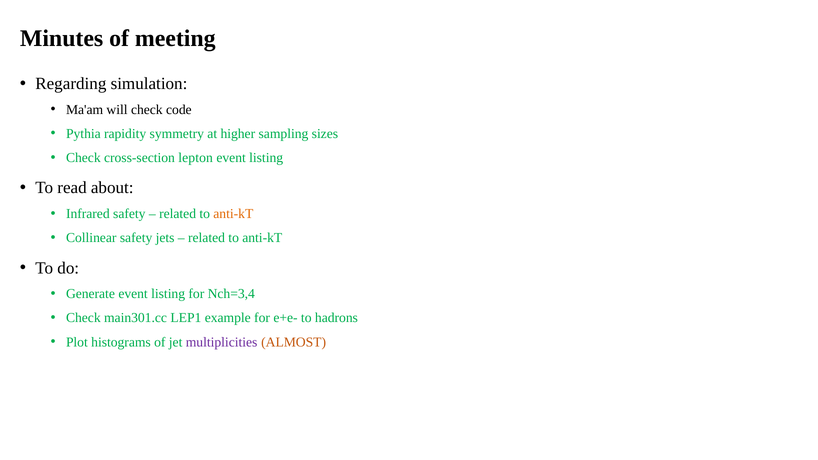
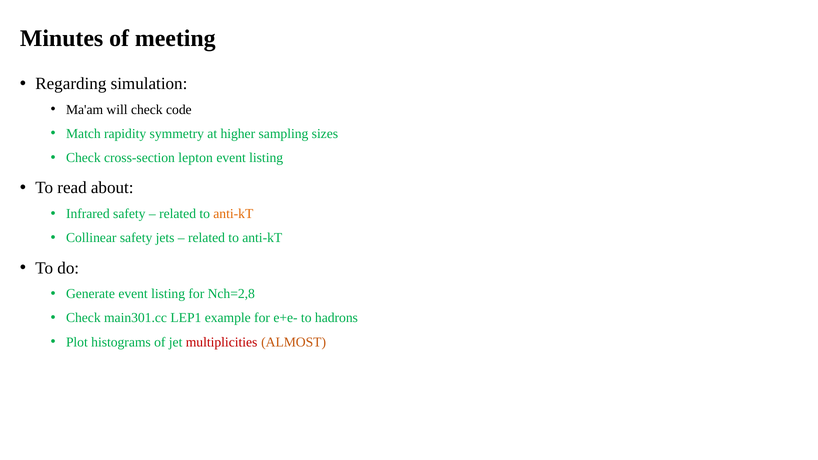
Pythia: Pythia -> Match (83, 134)
Nch=3,4: Nch=3,4 -> Nch=2,8 (231, 294)
multiplicities colour: purple -> red (222, 342)
